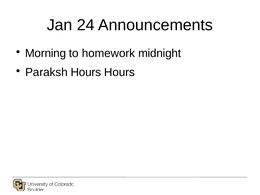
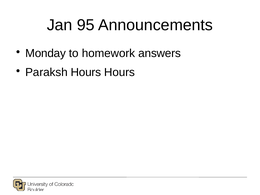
24: 24 -> 95 (86, 25)
Morning: Morning -> Monday (46, 53)
midnight: midnight -> answers (160, 53)
